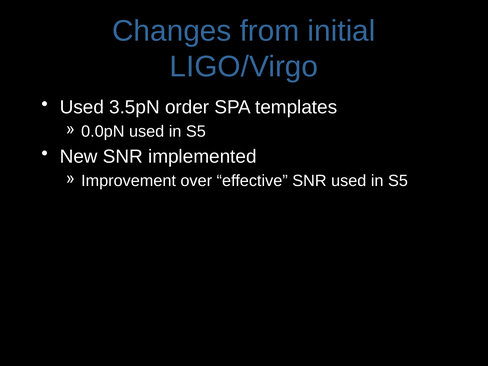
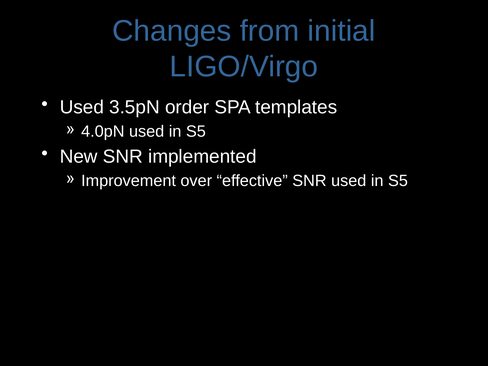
0.0pN: 0.0pN -> 4.0pN (103, 132)
